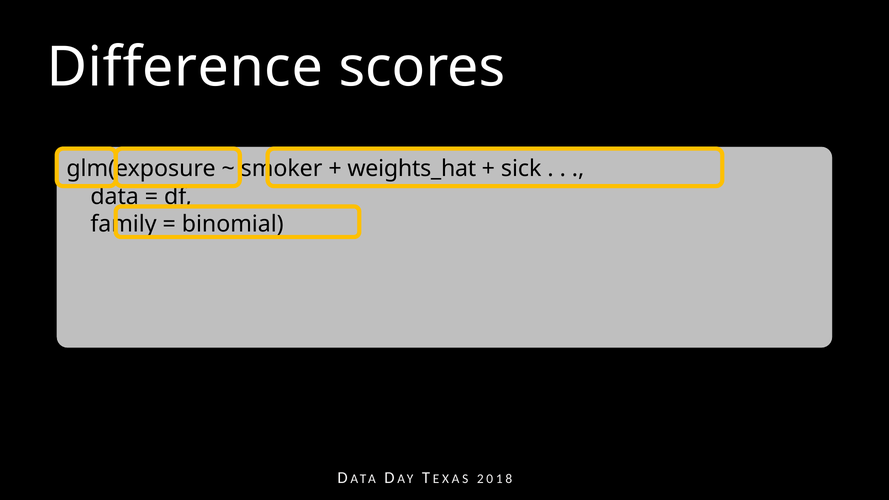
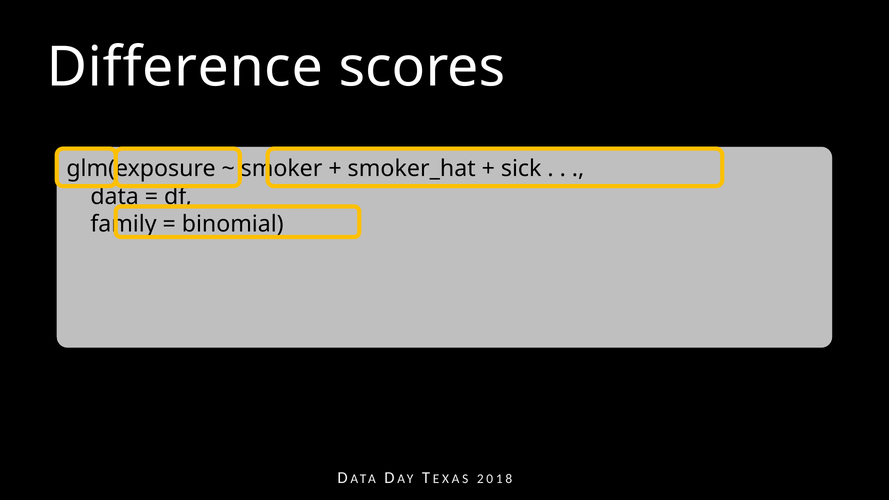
weights_hat: weights_hat -> smoker_hat (412, 169)
